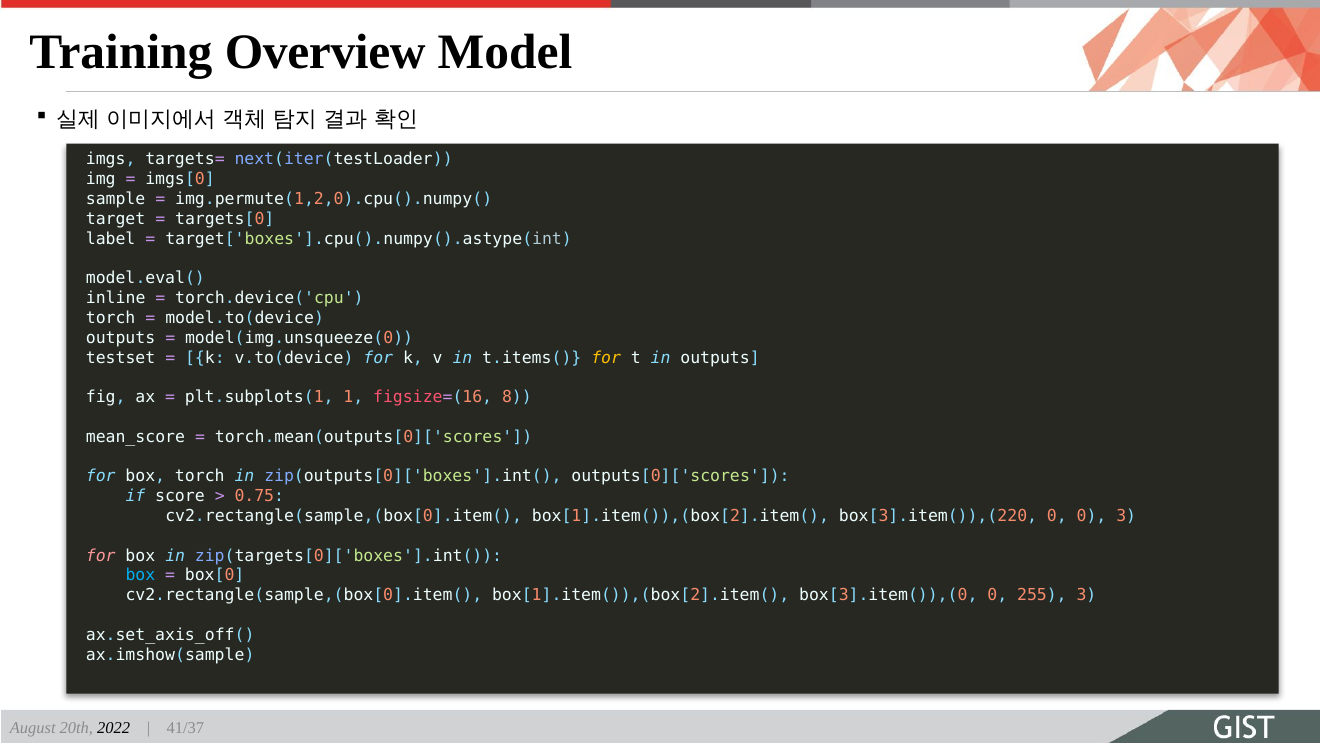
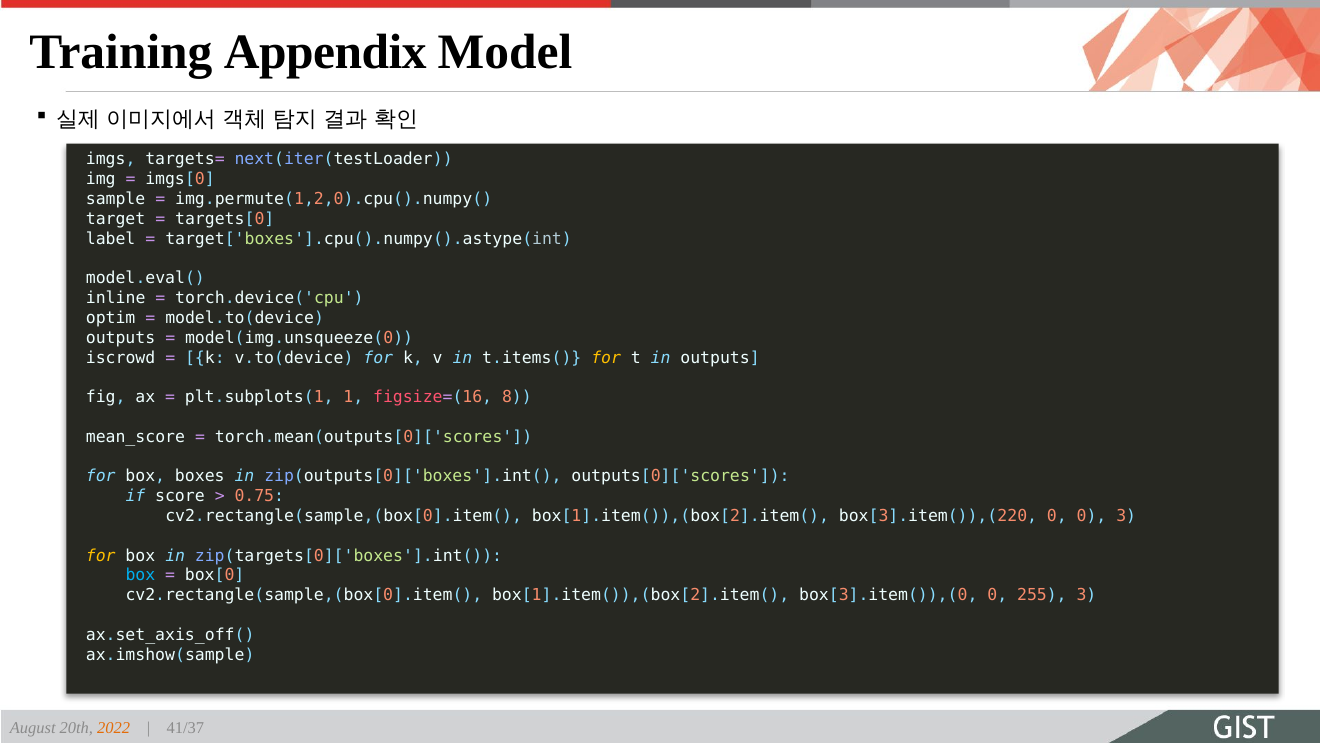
Overview: Overview -> Appendix (325, 52)
torch: torch -> optim (111, 318)
testset: testset -> iscrowd (121, 357)
box torch: torch -> boxes (200, 476)
for colour: pink -> yellow (101, 555)
2022 colour: black -> orange (114, 727)
